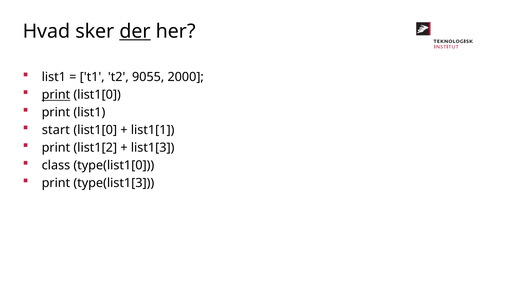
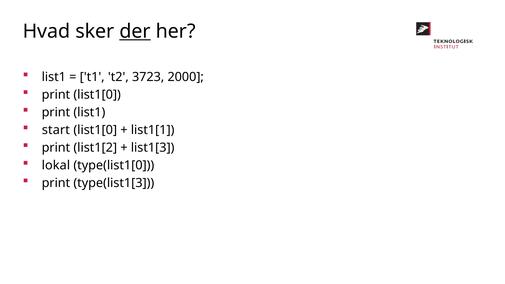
9055: 9055 -> 3723 (148, 77)
print underline: present -> none (56, 95)
class: class -> lokal (56, 166)
